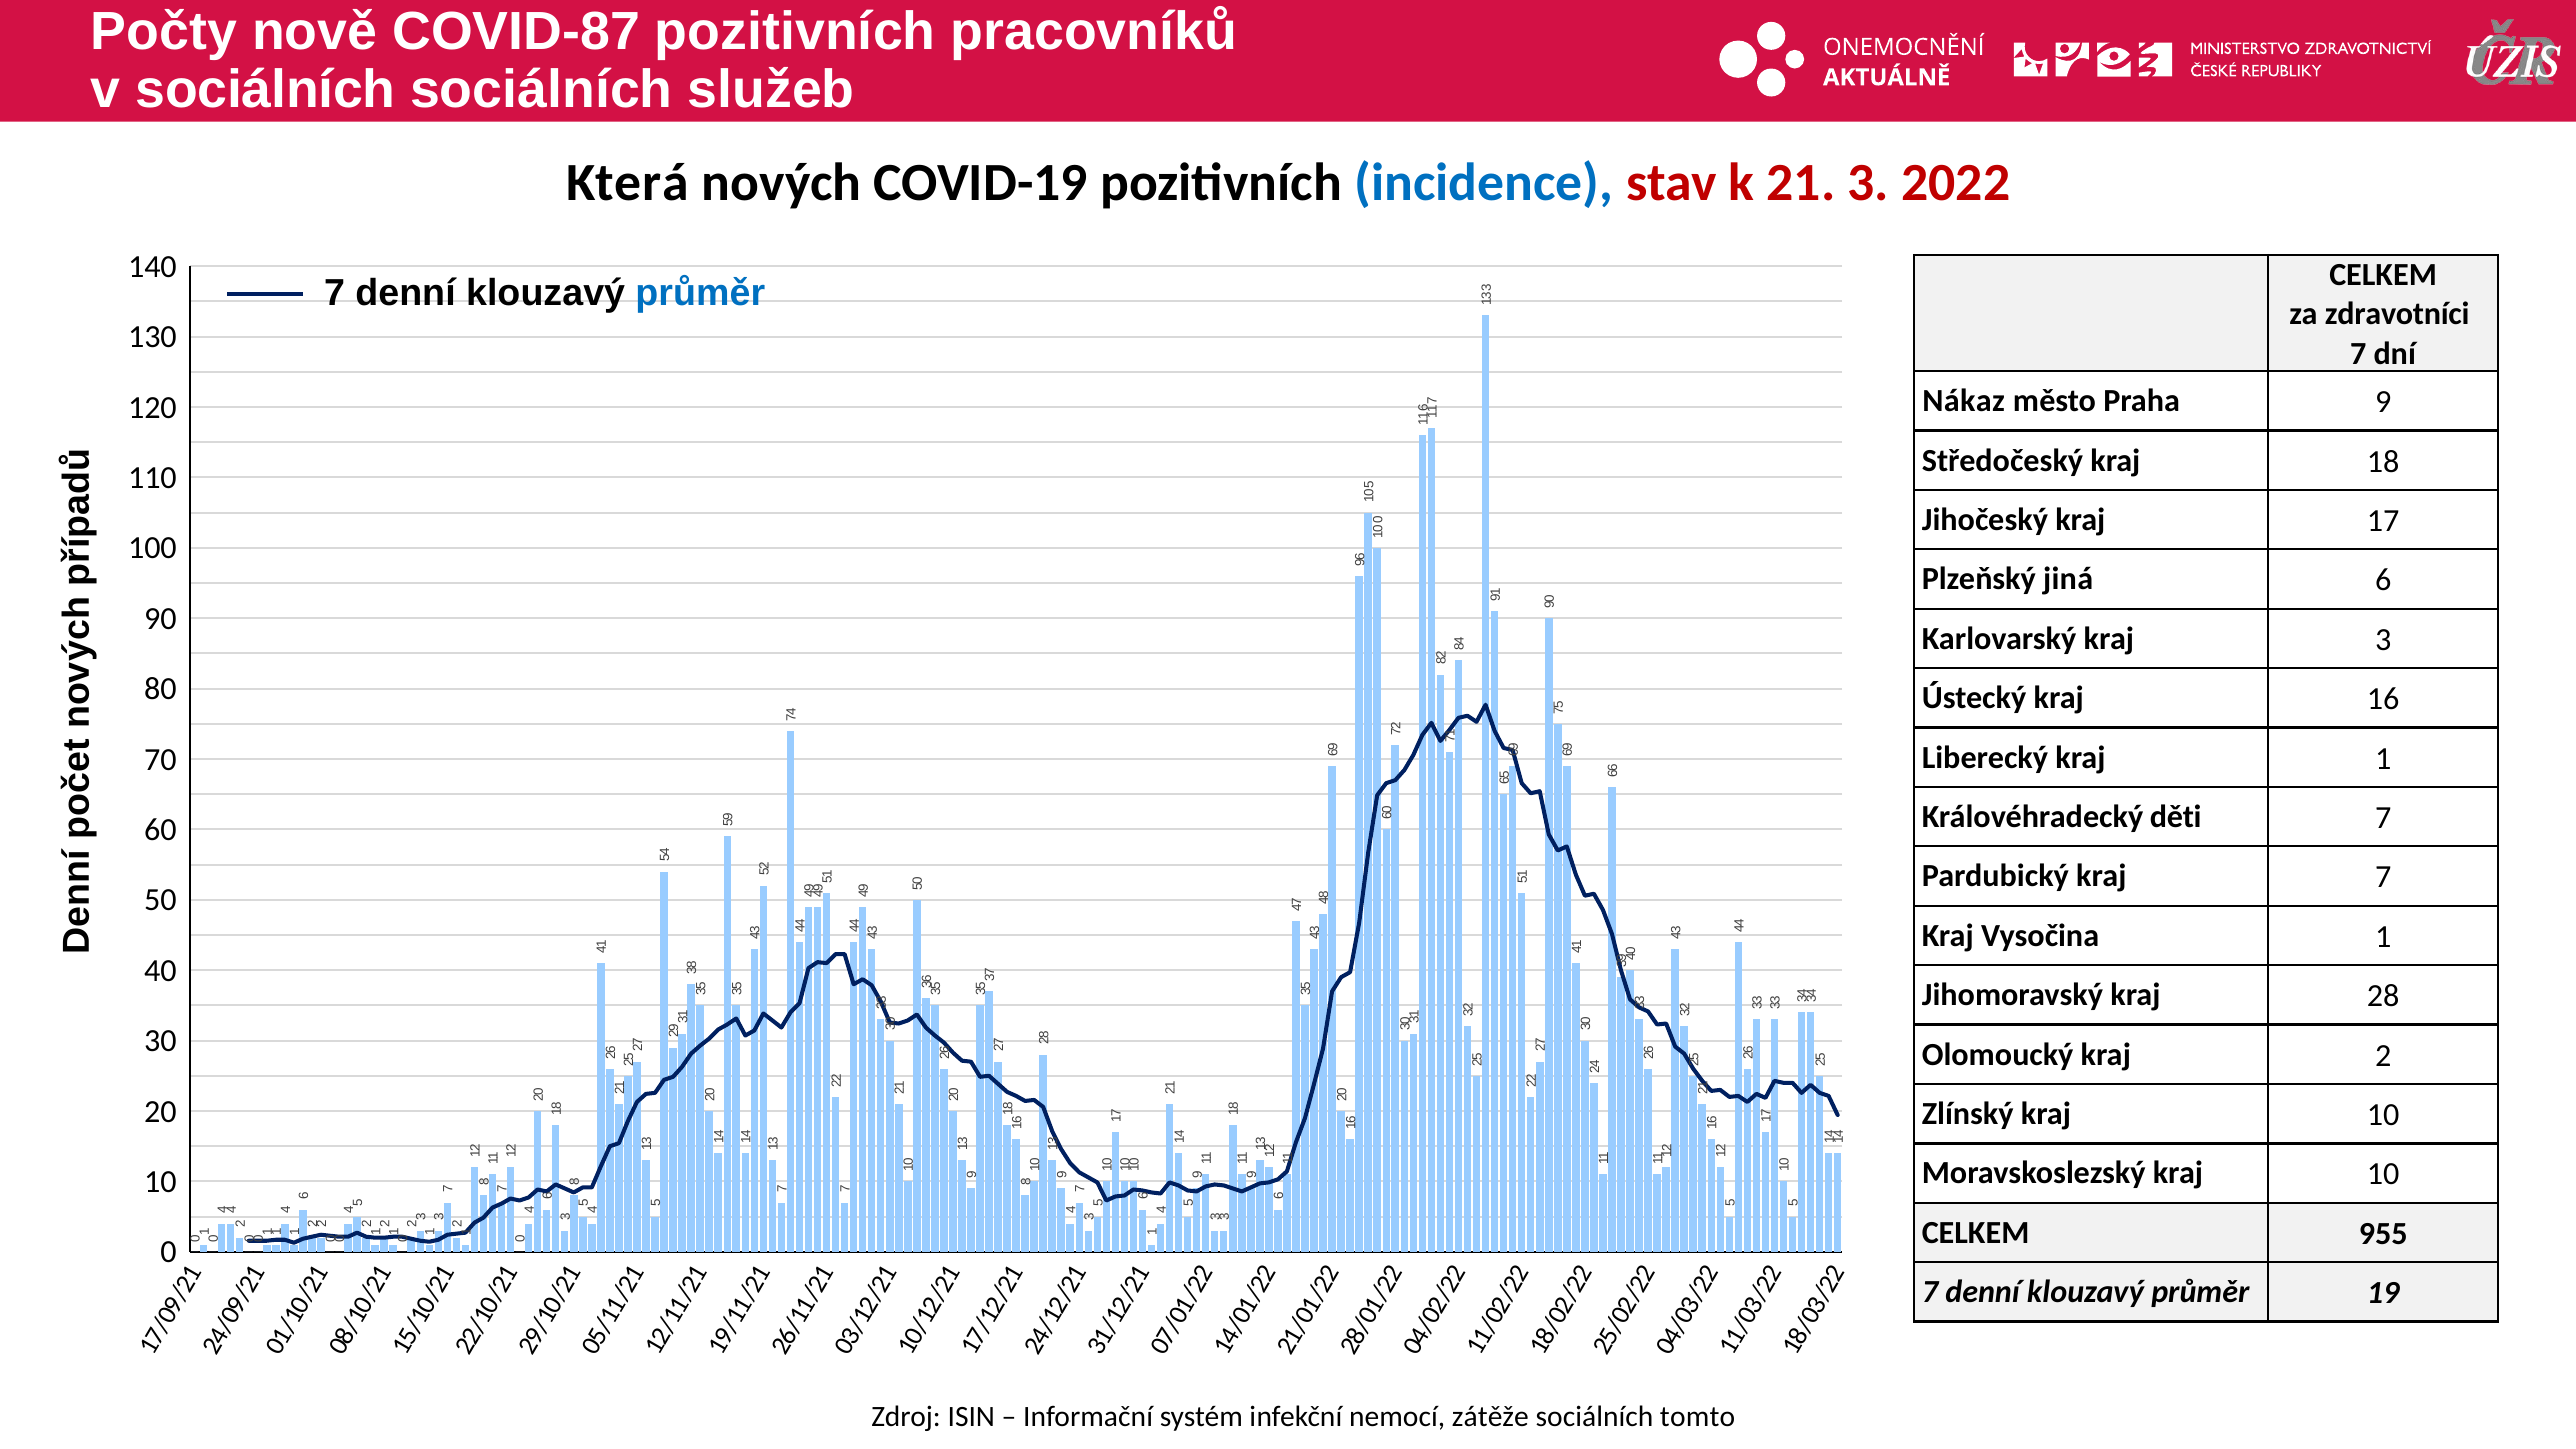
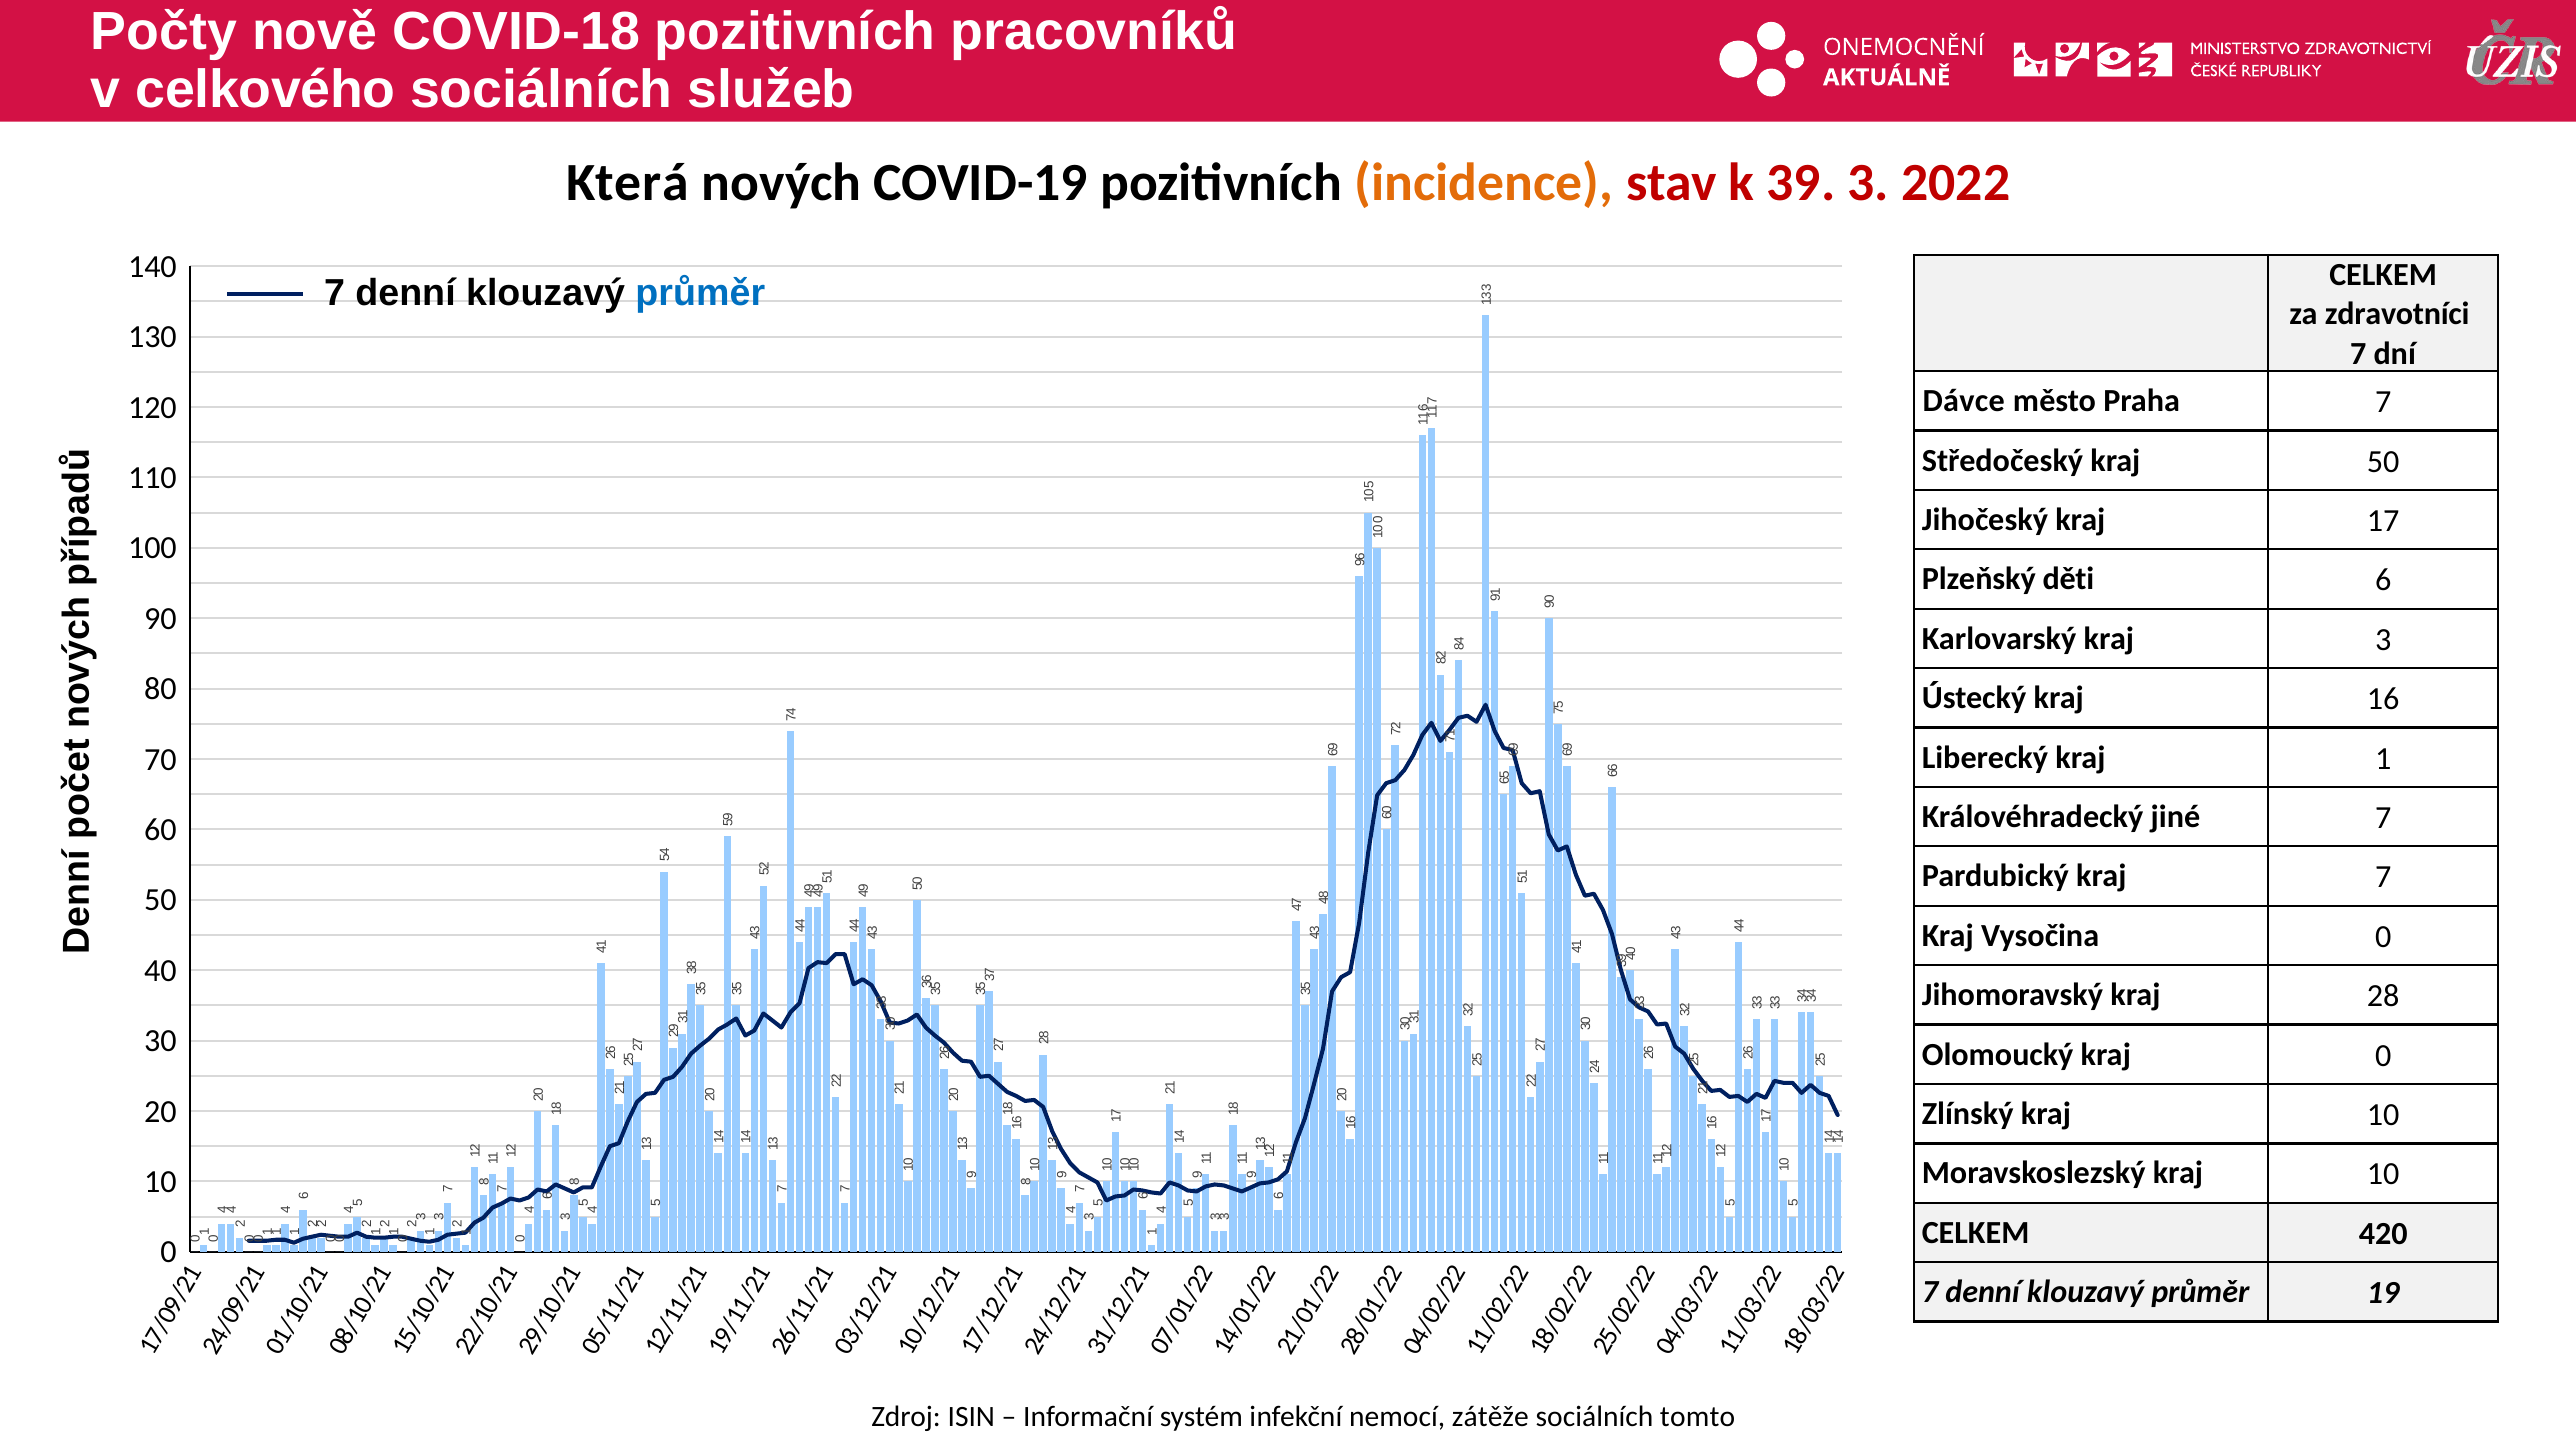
COVID-87: COVID-87 -> COVID-18 (516, 31)
v sociálních: sociálních -> celkového (266, 89)
incidence colour: blue -> orange (1484, 182)
21: 21 -> 39 (1801, 182)
Nákaz: Nákaz -> Dávce (1964, 401)
Praha 9: 9 -> 7 (2383, 402)
kraj 18: 18 -> 50 (2383, 461)
jiná: jiná -> děti (2068, 579)
děti: děti -> jiné (2175, 817)
Vysočina 1: 1 -> 0 (2383, 937)
kraj 2: 2 -> 0 (2383, 1056)
955: 955 -> 420 (2383, 1234)
